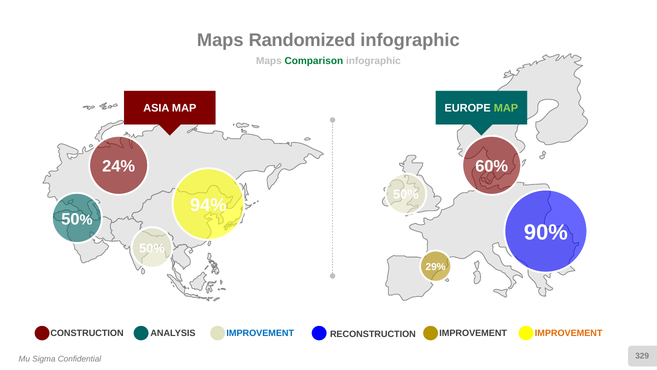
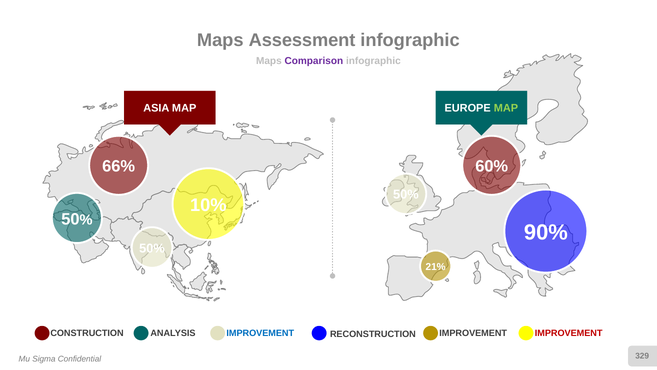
Randomized: Randomized -> Assessment (302, 40)
Comparison colour: green -> purple (314, 61)
24%: 24% -> 66% (119, 166)
94%: 94% -> 10% (208, 205)
29%: 29% -> 21% (436, 266)
IMPROVEMENT colour: orange -> red (569, 333)
